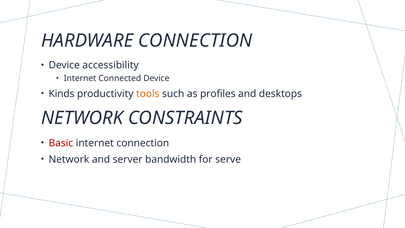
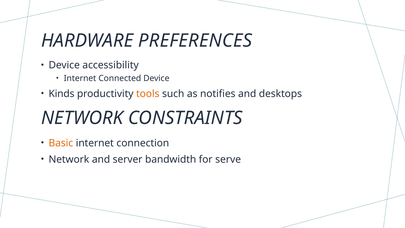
HARDWARE CONNECTION: CONNECTION -> PREFERENCES (195, 41)
profiles: profiles -> notifies (218, 94)
Basic colour: red -> orange (61, 143)
